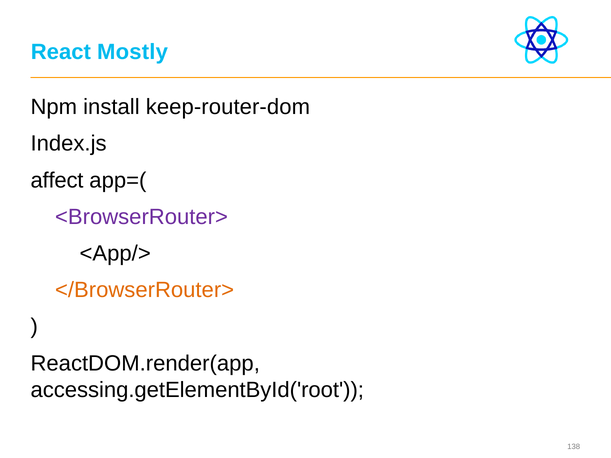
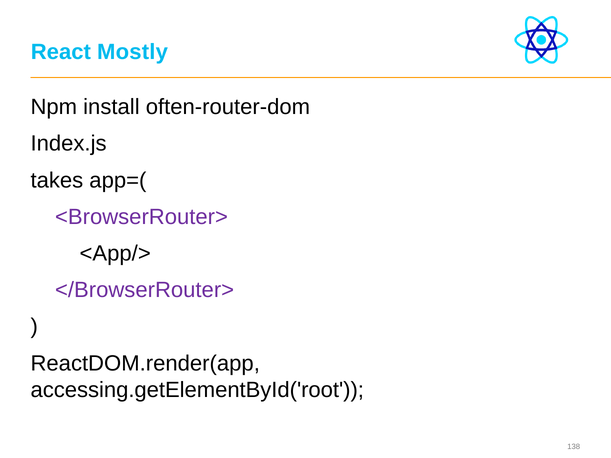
keep-router-dom: keep-router-dom -> often-router-dom (228, 107)
affect: affect -> takes (57, 180)
</BrowserRouter> colour: orange -> purple (145, 290)
